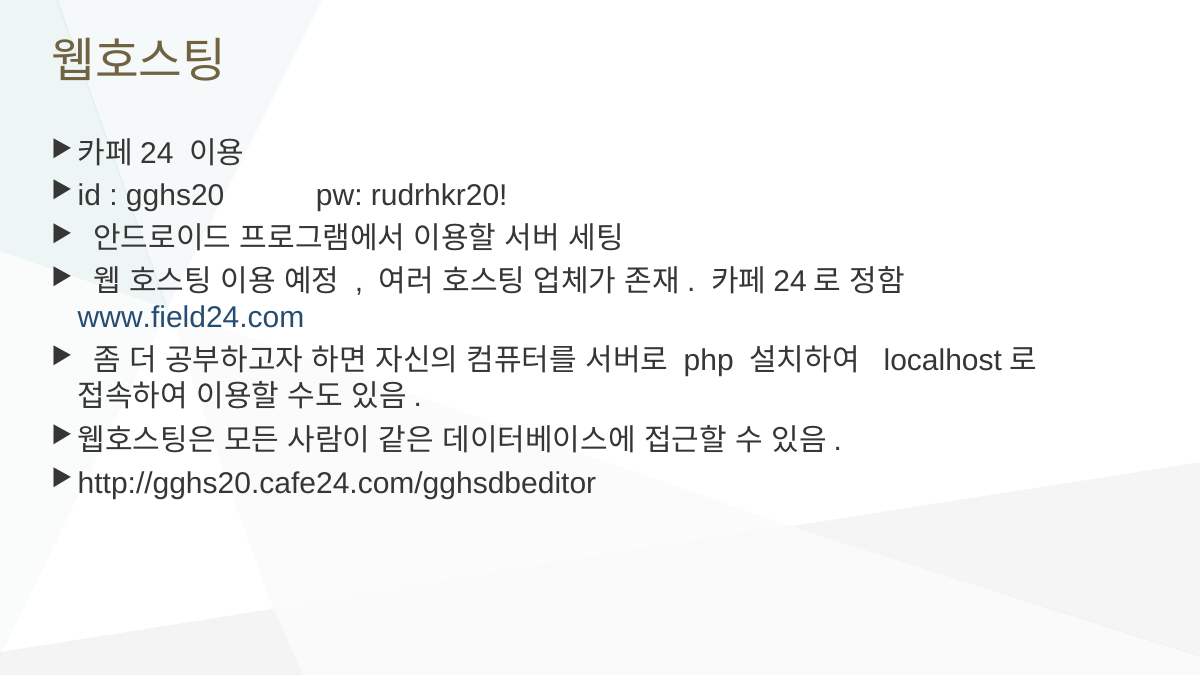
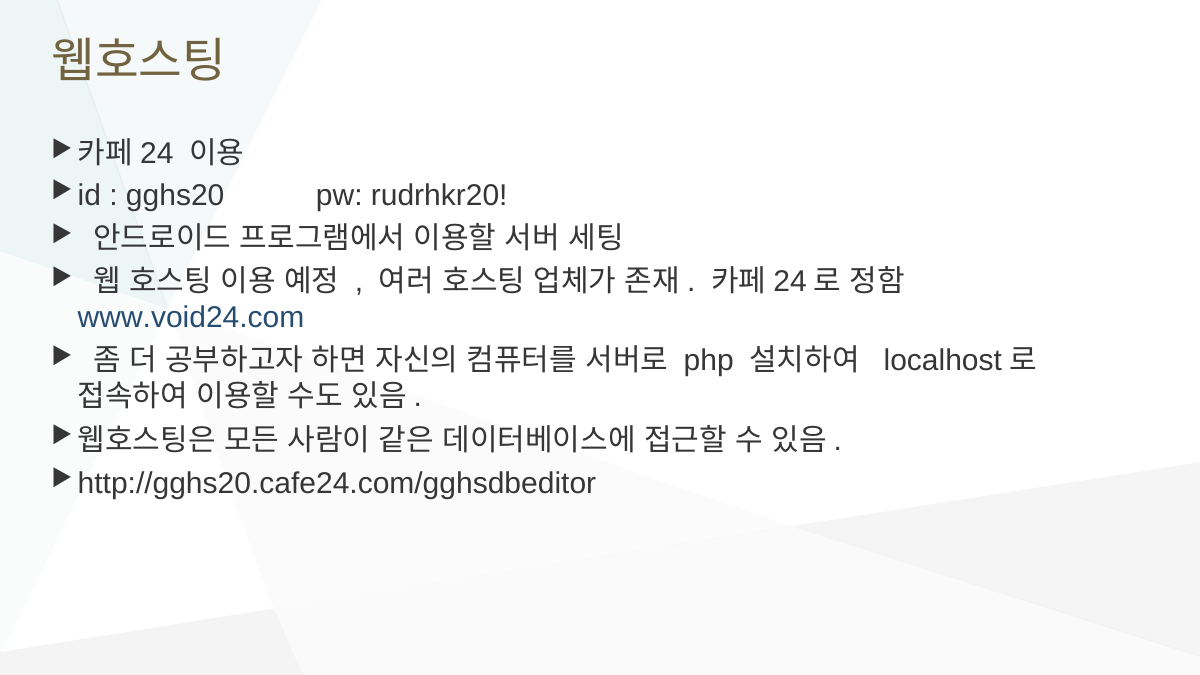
www.field24.com: www.field24.com -> www.void24.com (191, 318)
